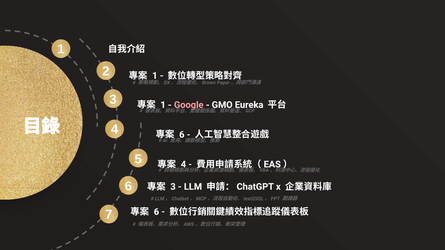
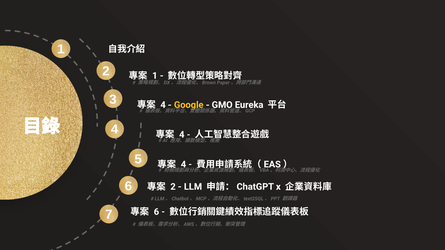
1: 1 -> 4 (163, 105)
Google colour: pink -> yellow (189, 105)
6: 6 -> 4 (182, 135)
3: 3 -> 2 (173, 187)
